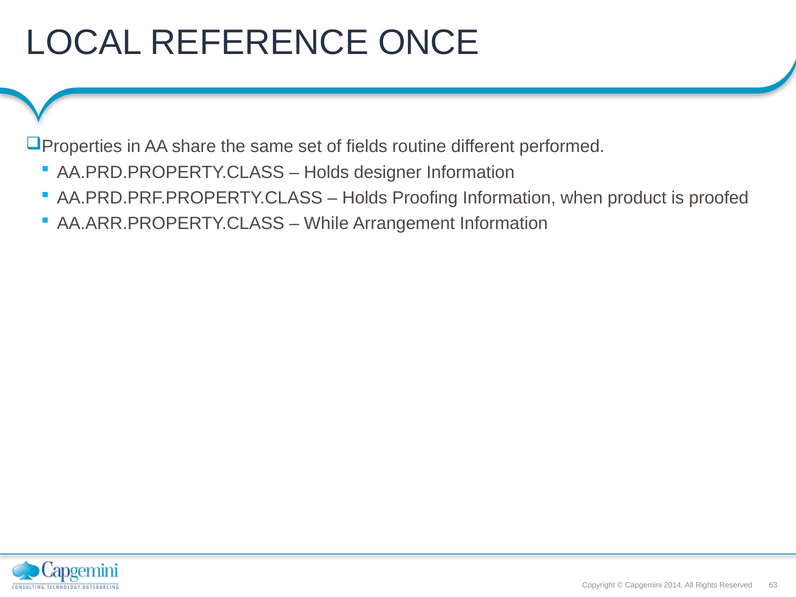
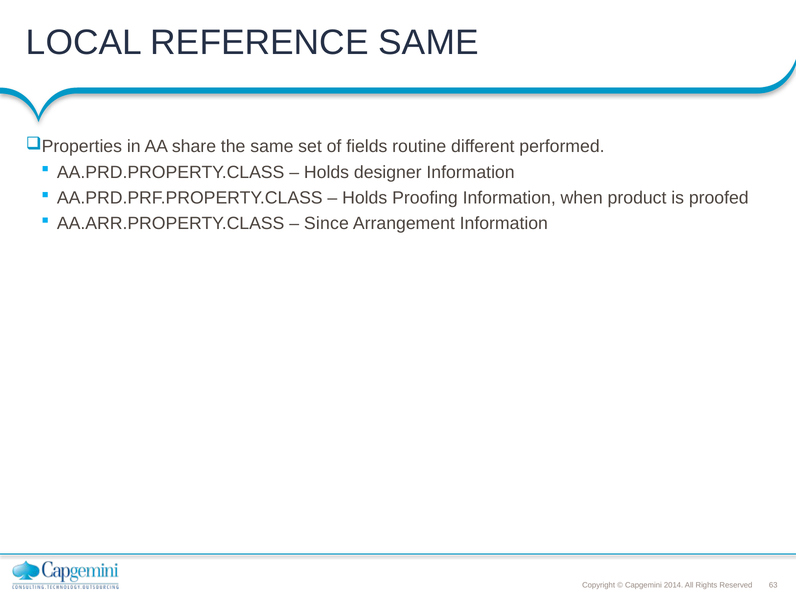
REFERENCE ONCE: ONCE -> SAME (429, 43)
While: While -> Since (326, 224)
